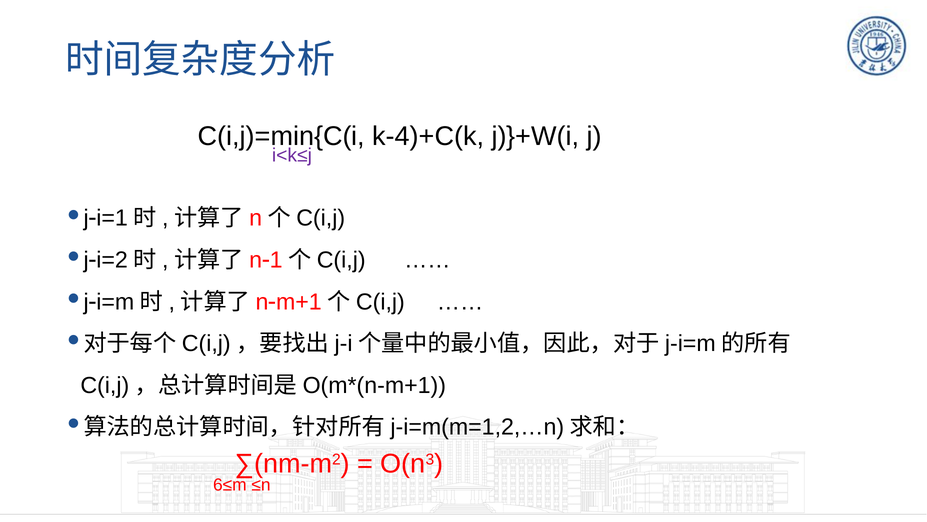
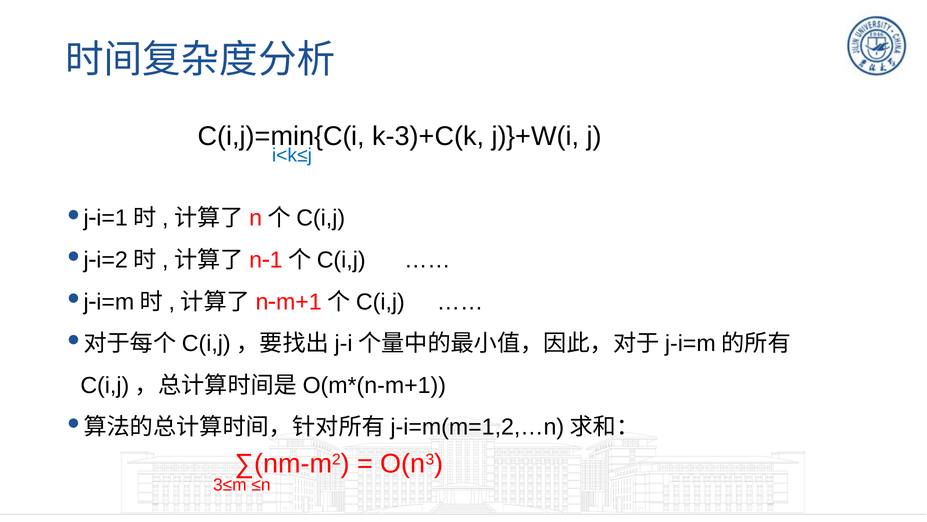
k-4)+C(k: k-4)+C(k -> k-3)+C(k (428, 136)
i<k≤j colour: purple -> blue (292, 155)
6≤m: 6≤m -> 3≤m (230, 484)
